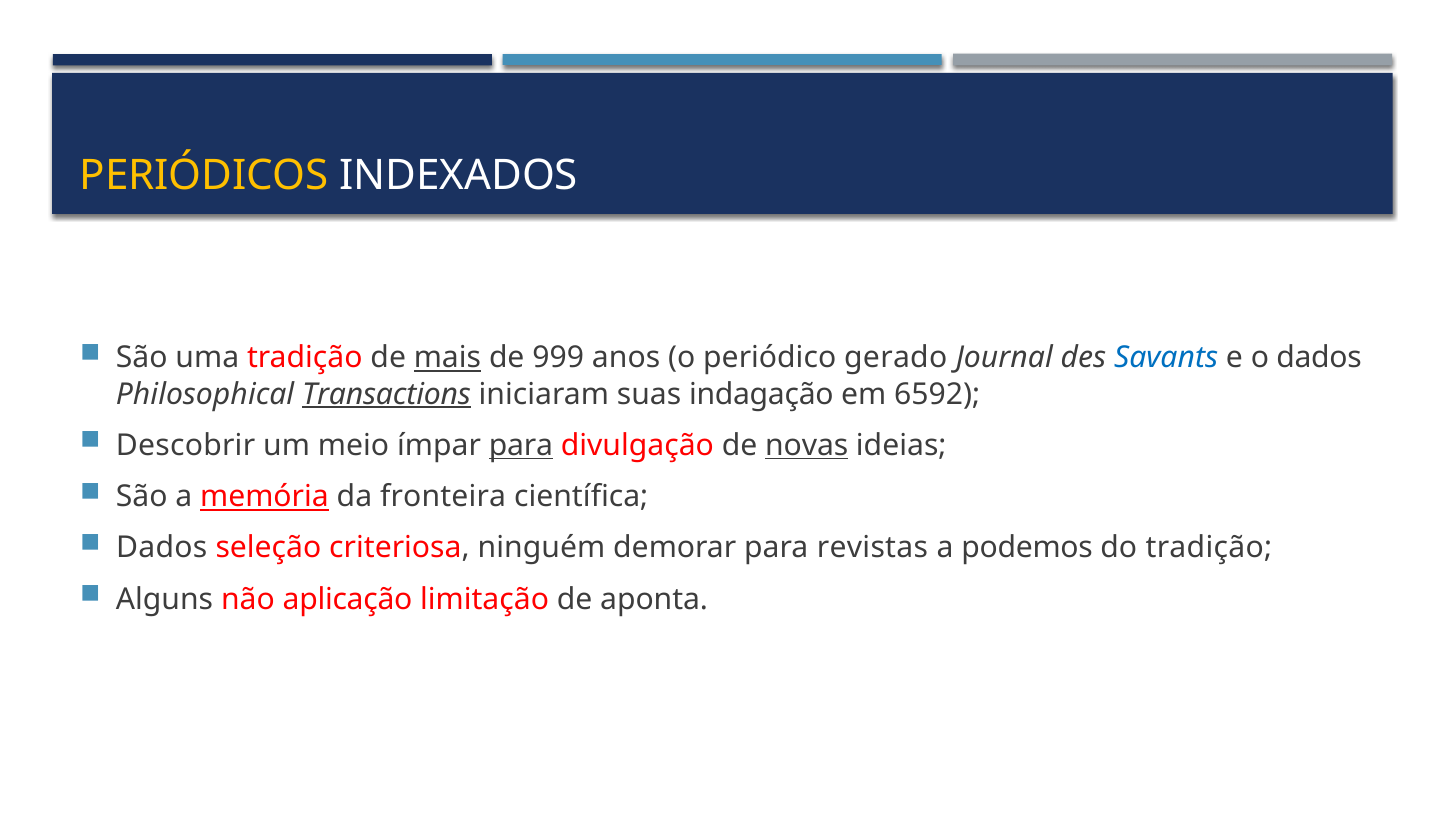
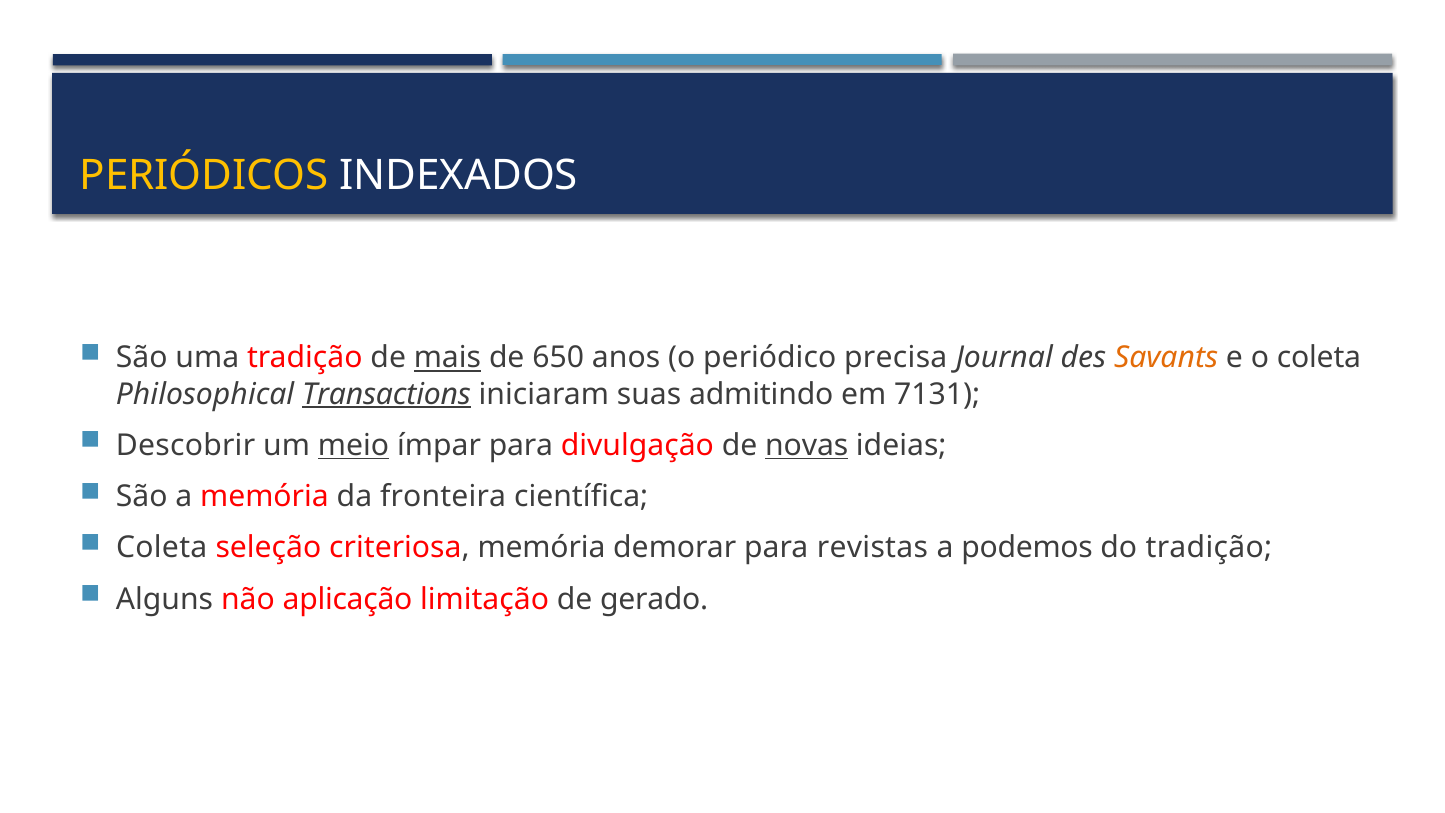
999: 999 -> 650 (558, 358)
gerado: gerado -> precisa (896, 358)
Savants colour: blue -> orange (1166, 358)
o dados: dados -> coleta (1319, 358)
indagação: indagação -> admitindo (761, 394)
6592: 6592 -> 7131 (937, 394)
meio underline: none -> present (354, 445)
para underline: present -> none (521, 445)
memória underline: present -> none (264, 497)
Dados: Dados -> Coleta (162, 548)
criteriosa ninguém: ninguém -> memória (542, 548)
aponta: aponta -> gerado (654, 599)
